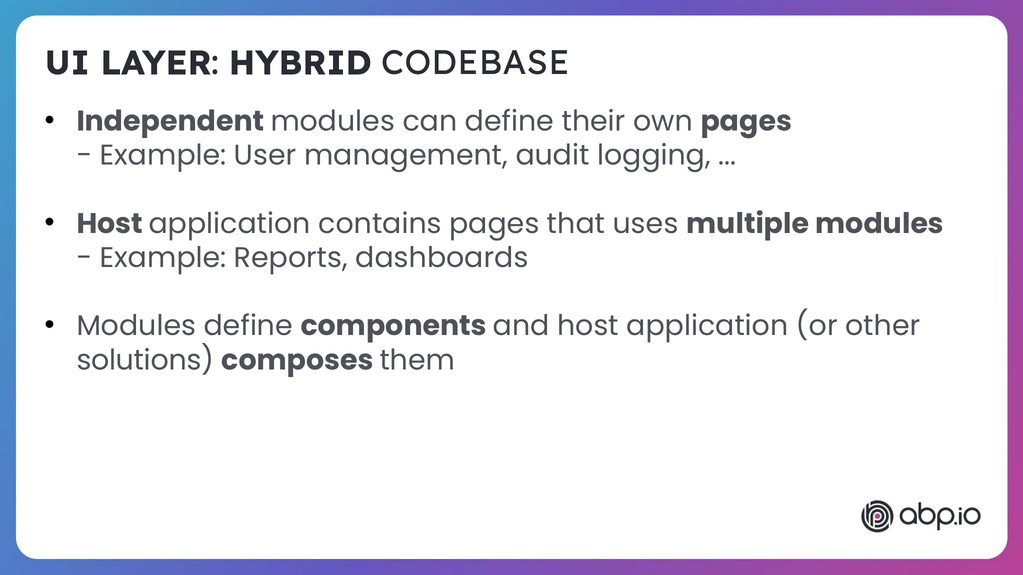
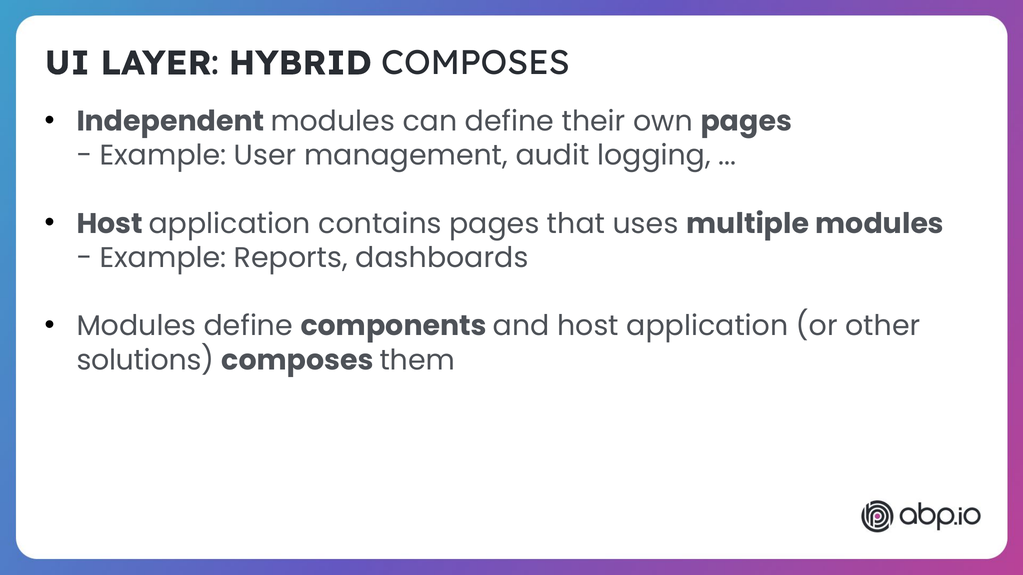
HYBRID CODEBASE: CODEBASE -> COMPOSES (476, 63)
